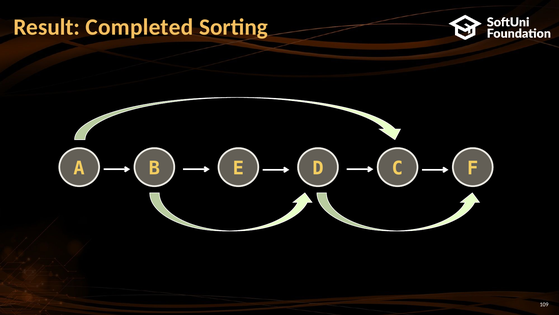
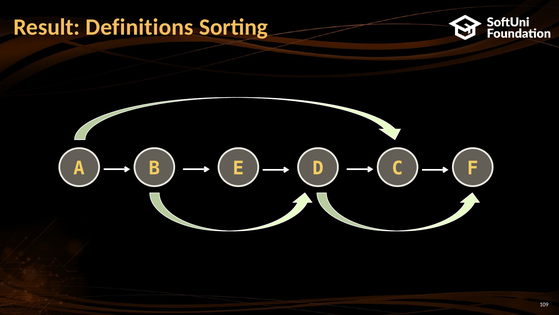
Completed: Completed -> Definitions (139, 27)
